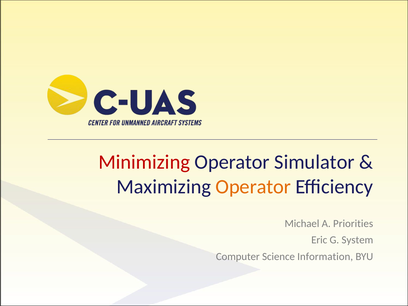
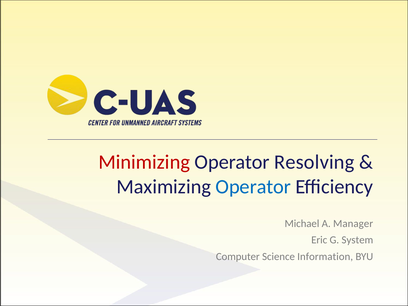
Simulator: Simulator -> Resolving (314, 162)
Operator colour: orange -> blue (253, 187)
Priorities: Priorities -> Manager (353, 223)
